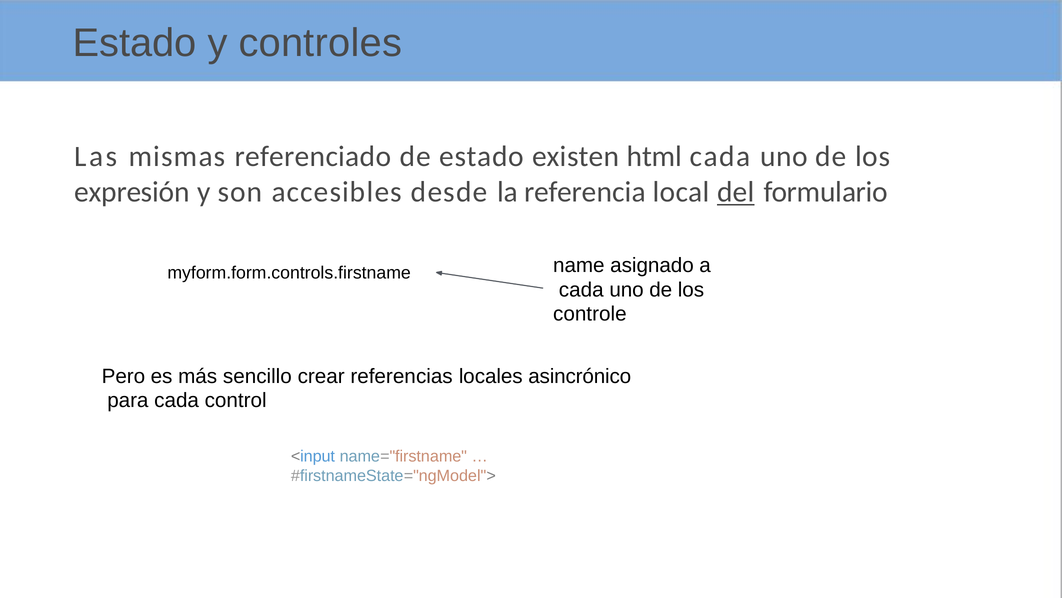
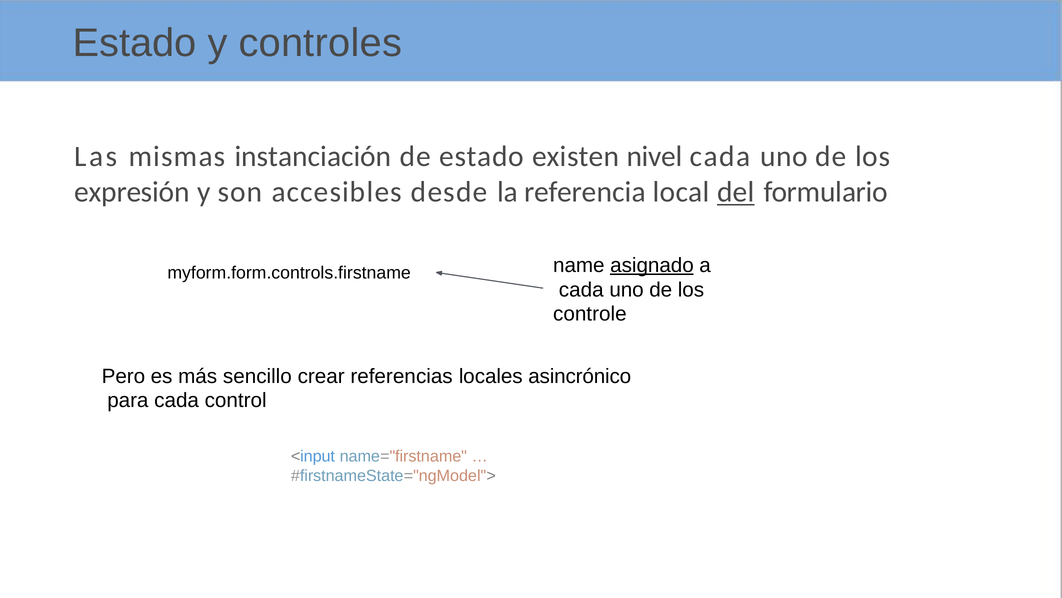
referenciado: referenciado -> instanciación (313, 157)
html: html -> nivel (655, 157)
asignado underline: none -> present (652, 265)
